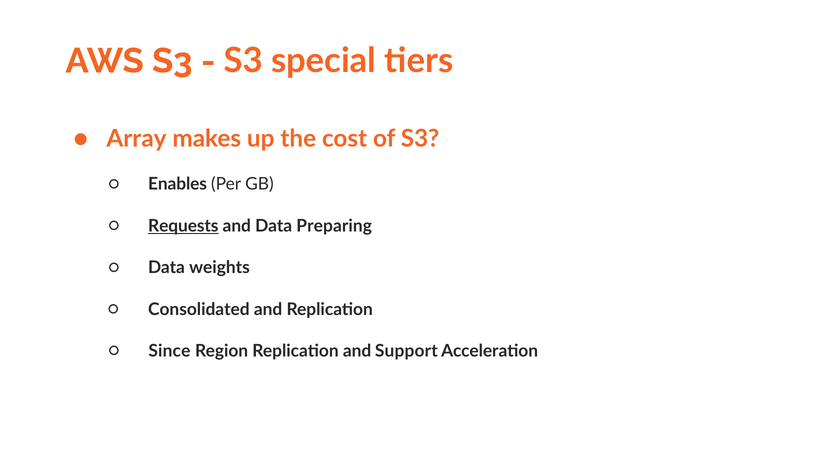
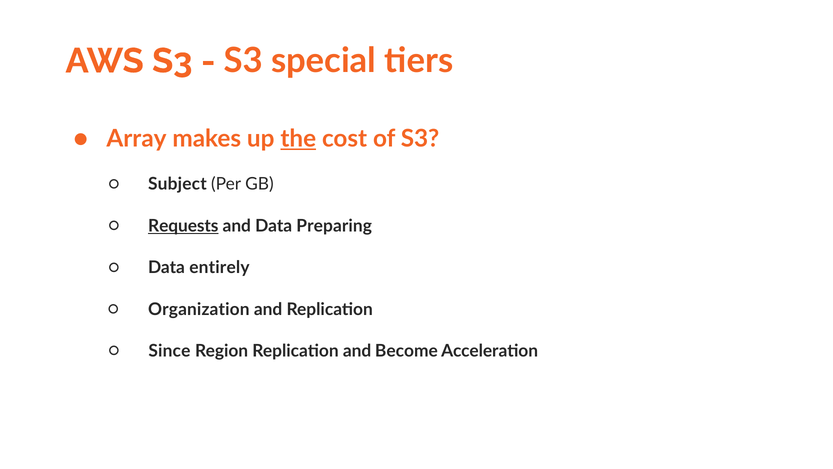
the underline: none -> present (298, 139)
Enables: Enables -> Subject (177, 184)
weights: weights -> entirely (219, 267)
Consolidated: Consolidated -> Organization (199, 309)
Support: Support -> Become (406, 351)
